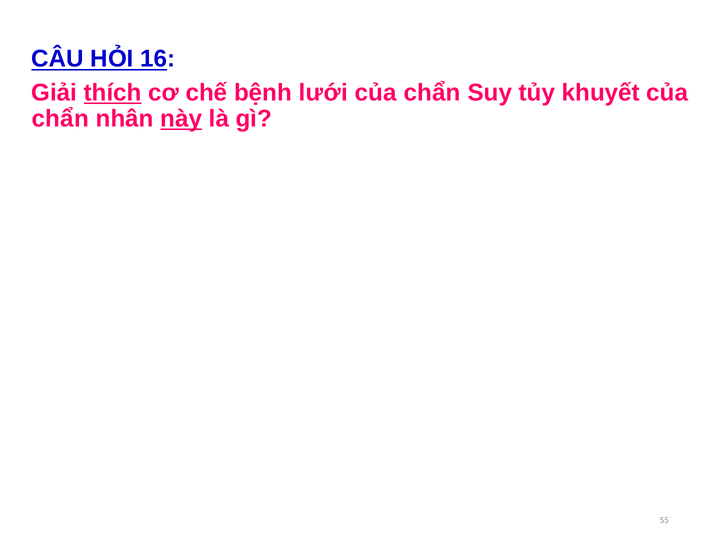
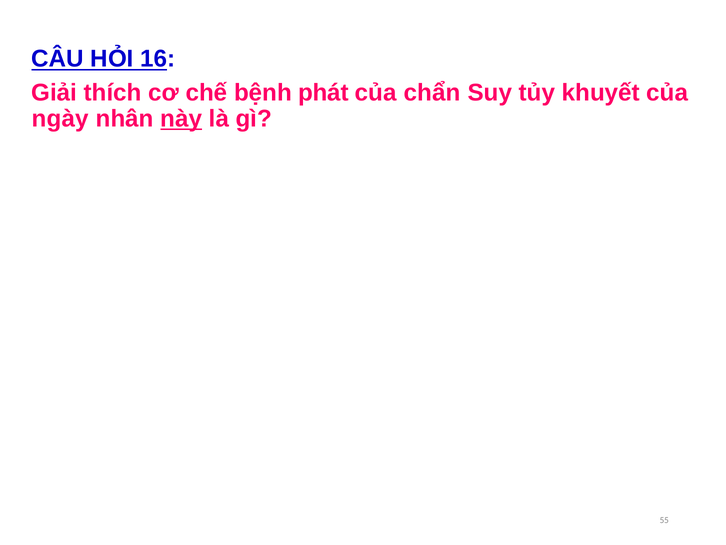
thích underline: present -> none (113, 93)
lưới: lưới -> phát (324, 93)
chẩn: chẩn -> ngày (60, 119)
